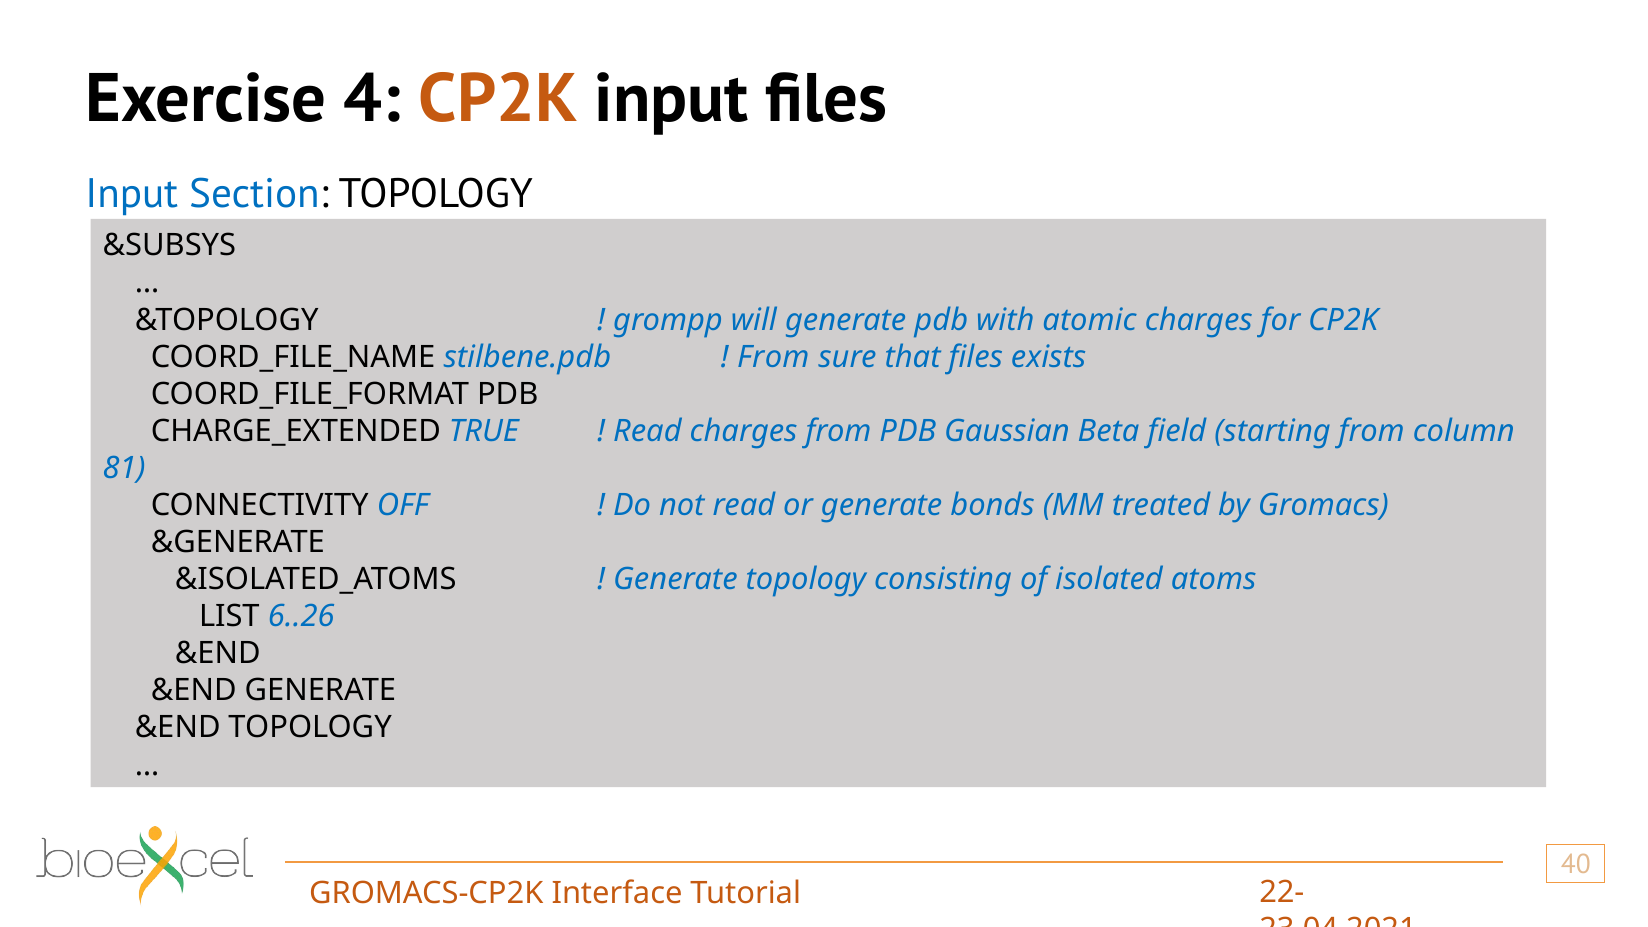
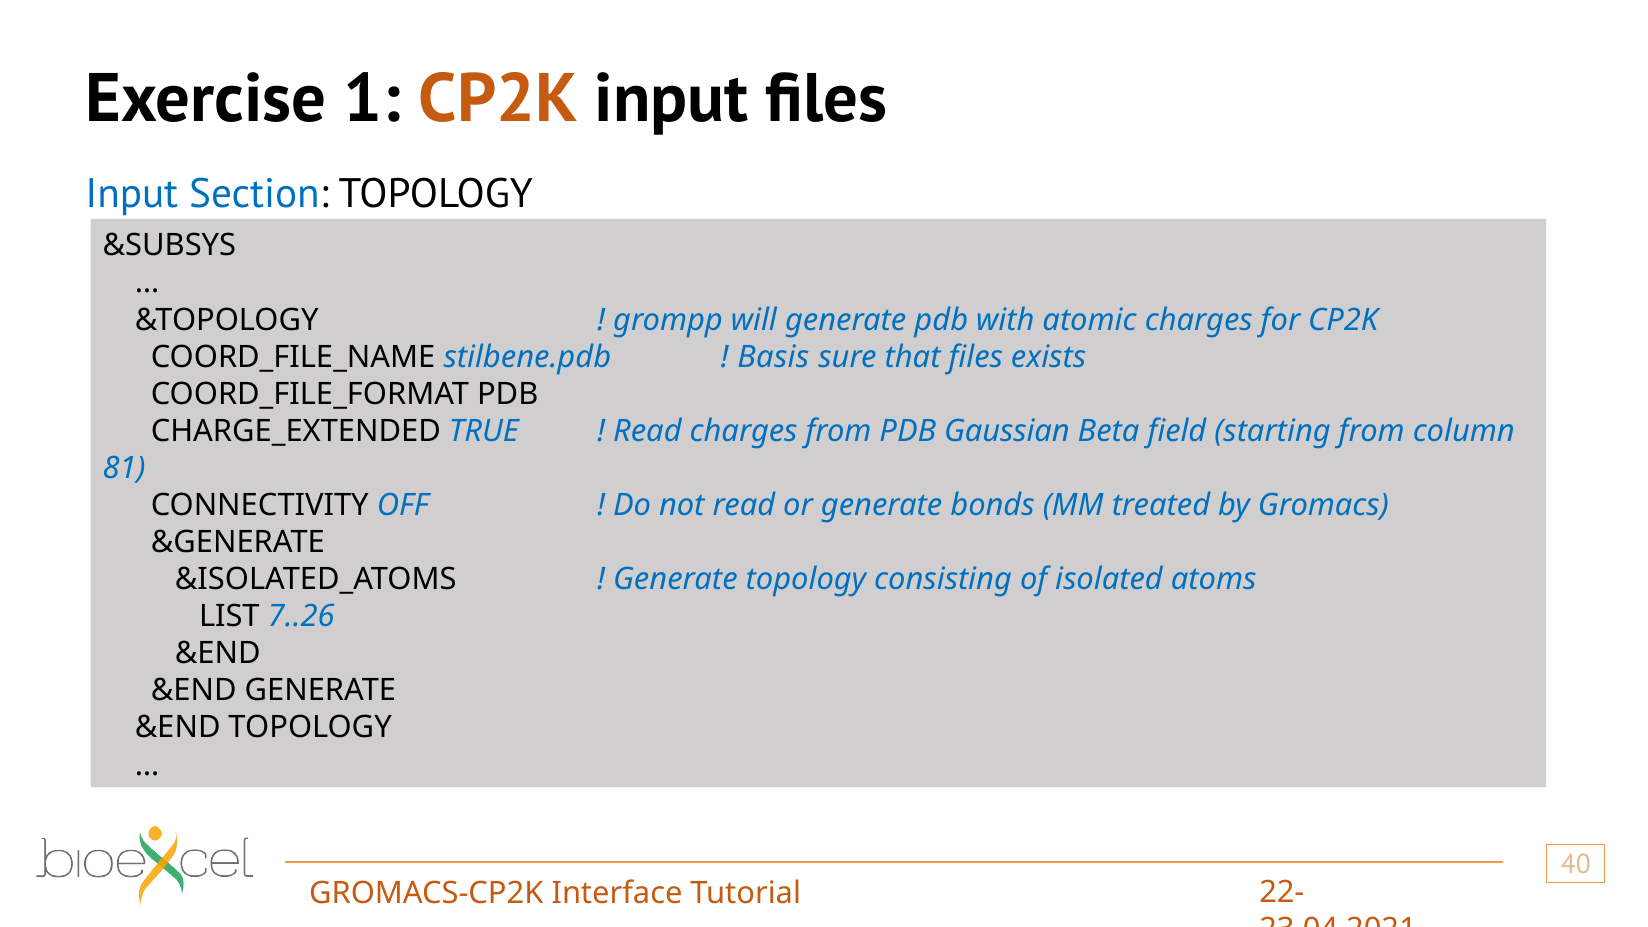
4: 4 -> 1 (373, 99)
From: From -> Basis (773, 357)
6..26: 6..26 -> 7..26 (301, 617)
